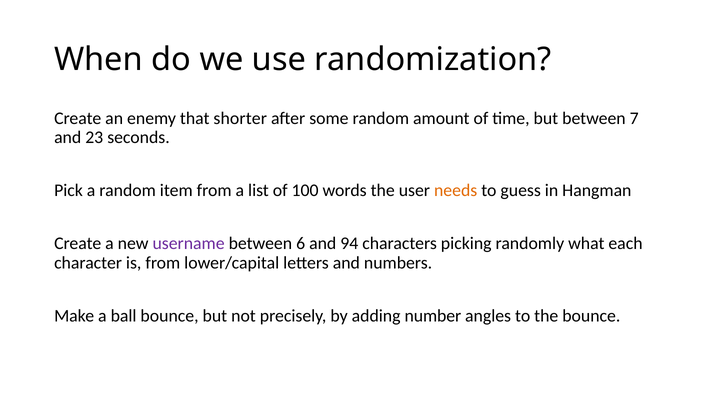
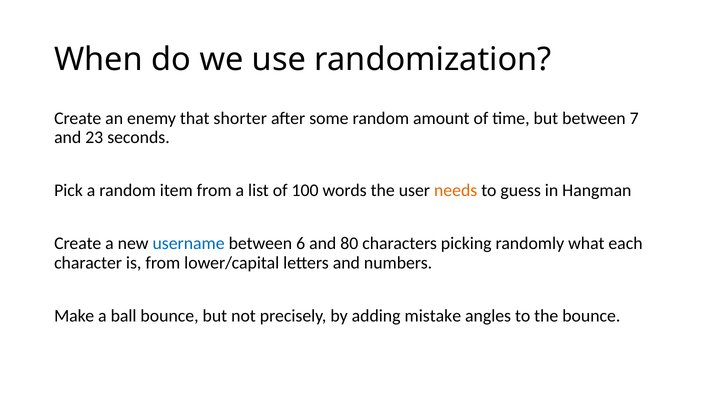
username colour: purple -> blue (189, 244)
94: 94 -> 80 (349, 244)
number: number -> mistake (433, 316)
